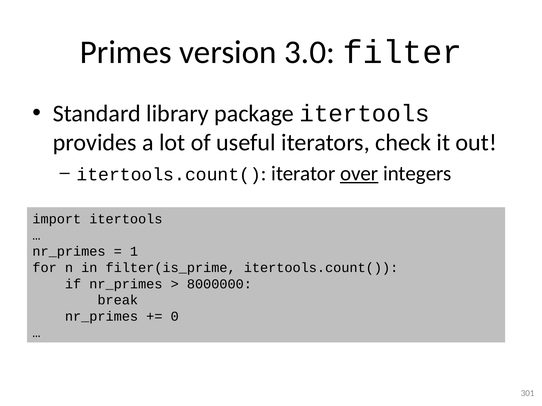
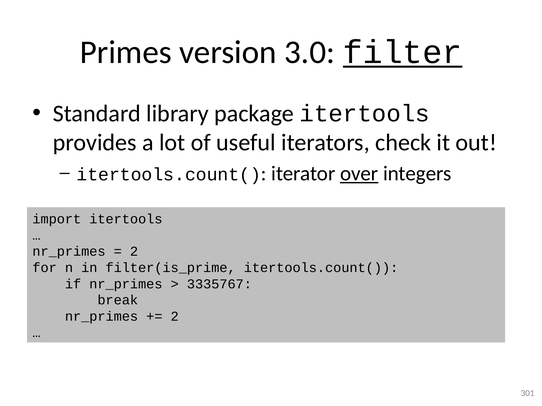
filter underline: none -> present (403, 52)
1: 1 -> 2 (134, 252)
8000000: 8000000 -> 3335767 (219, 284)
0: 0 -> 2 (175, 317)
